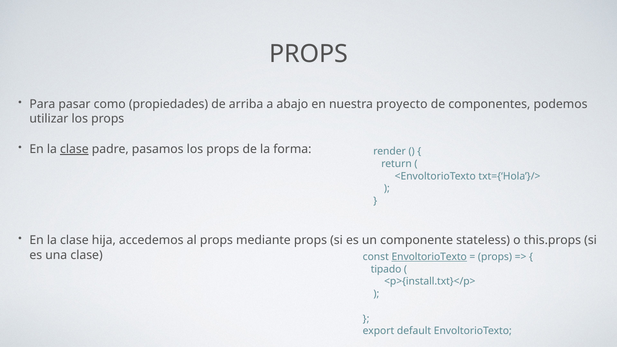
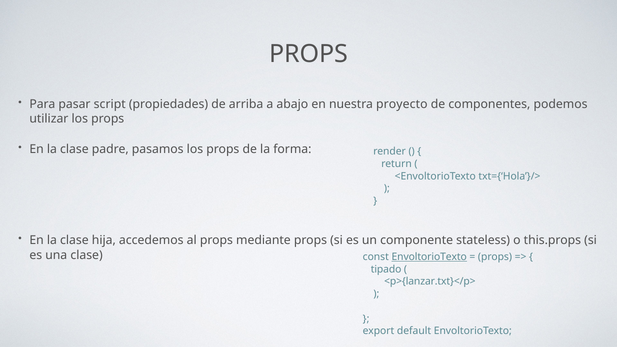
como: como -> script (110, 104)
clase underline: present -> none (74, 149)
<p>{install.txt}</p>: <p>{install.txt}</p> -> <p>{lanzar.txt}</p> (430, 282)
